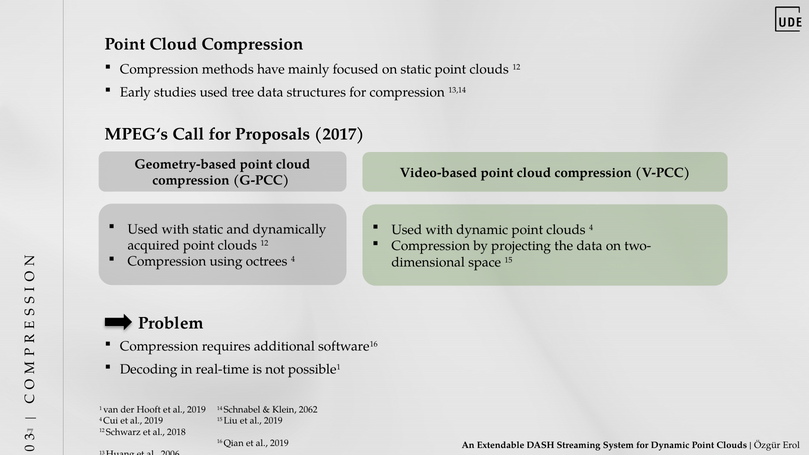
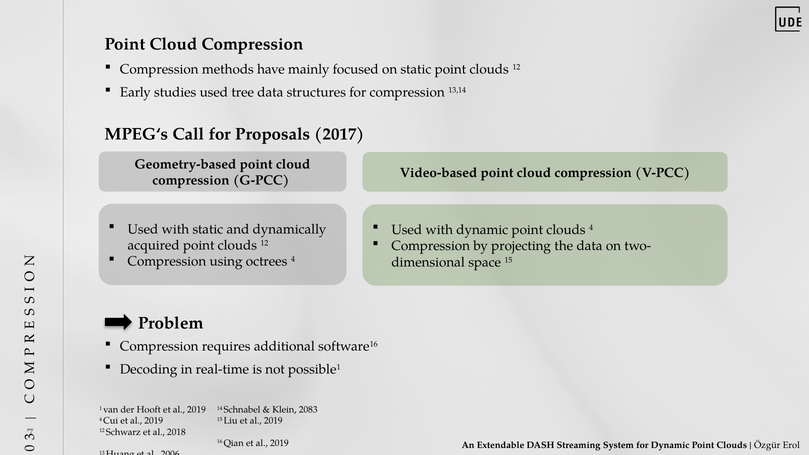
2062: 2062 -> 2083 (308, 410)
